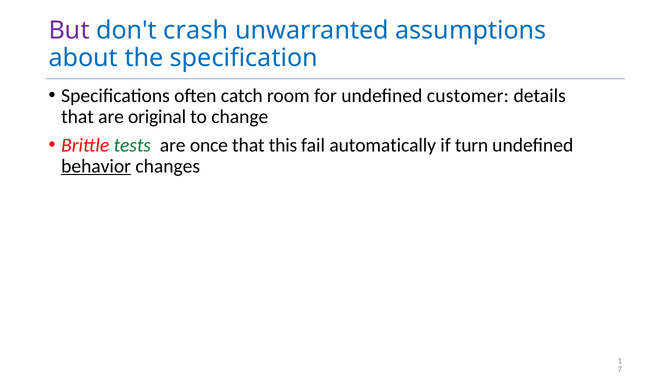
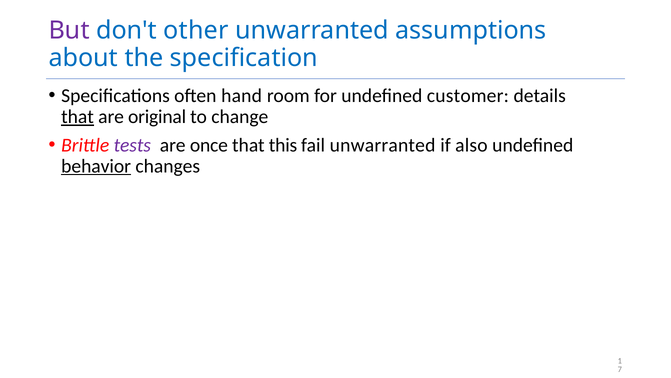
crash: crash -> other (196, 31)
catch: catch -> hand (242, 96)
that underline: none -> present (77, 117)
tests colour: green -> purple (132, 145)
fail automatically: automatically -> unwarranted (383, 145)
turn: turn -> also (471, 145)
